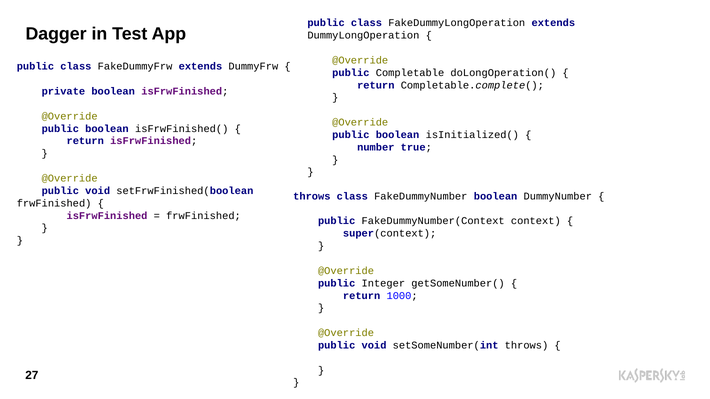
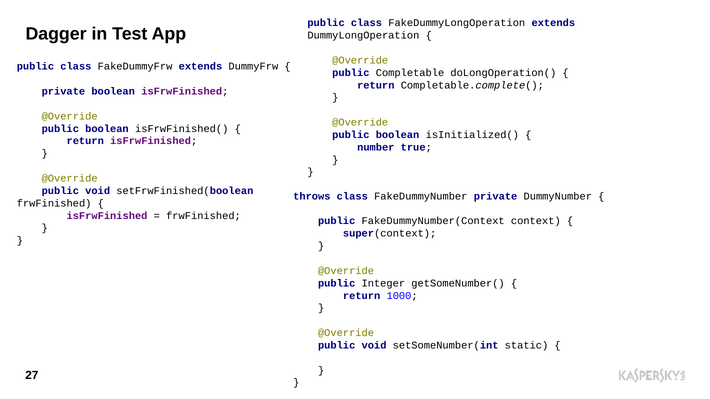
FakeDummyNumber boolean: boolean -> private (496, 196)
setSomeNumber(int throws: throws -> static (527, 346)
